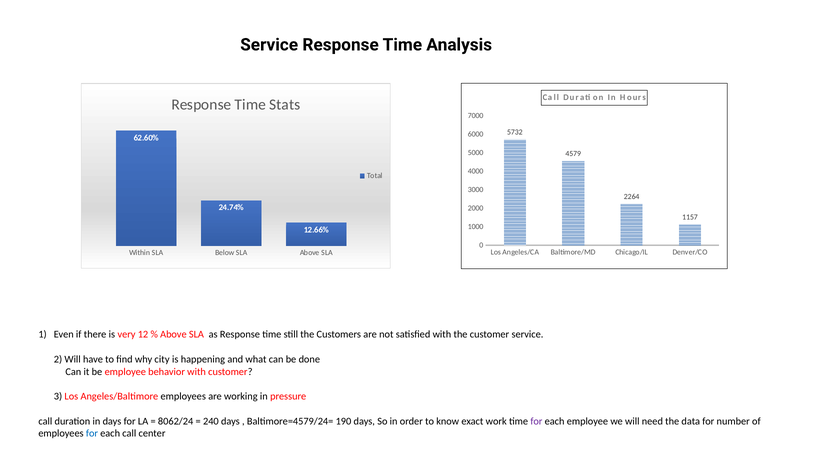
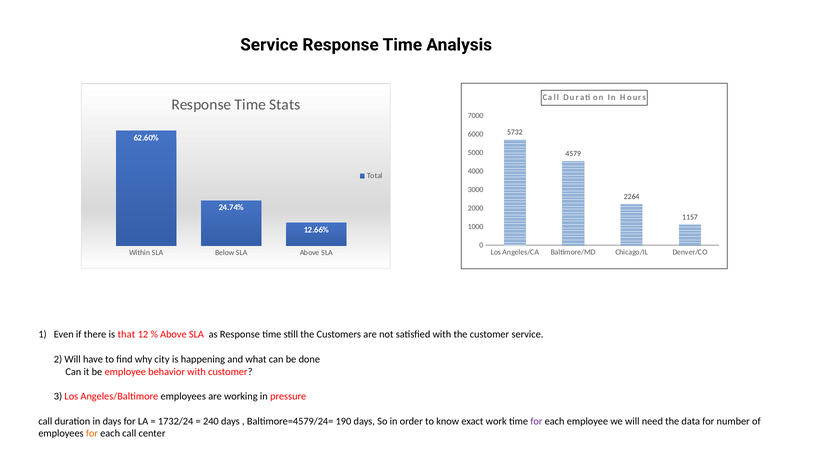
very: very -> that (126, 335)
8062/24: 8062/24 -> 1732/24 (176, 421)
for colour: blue -> orange (92, 434)
